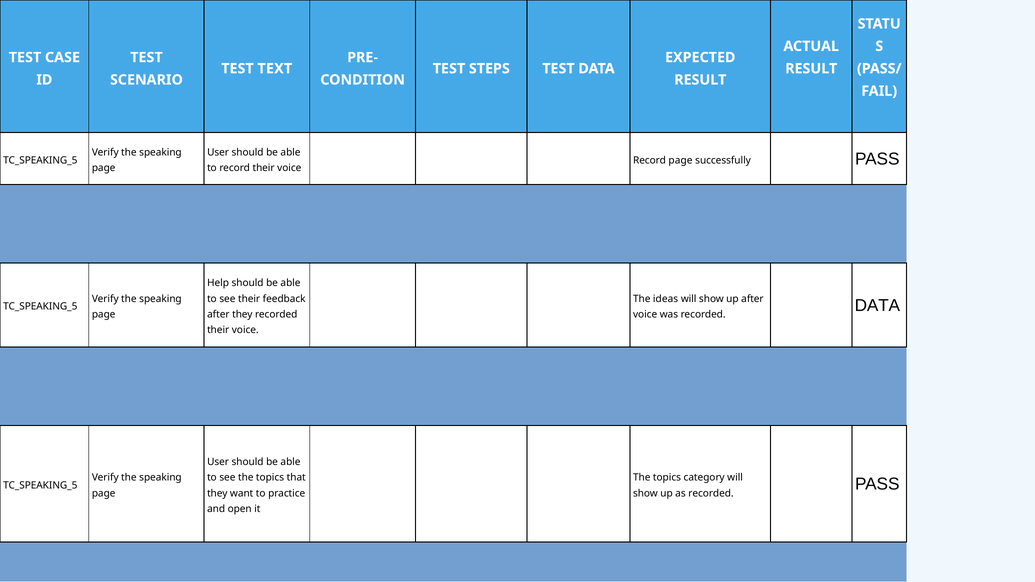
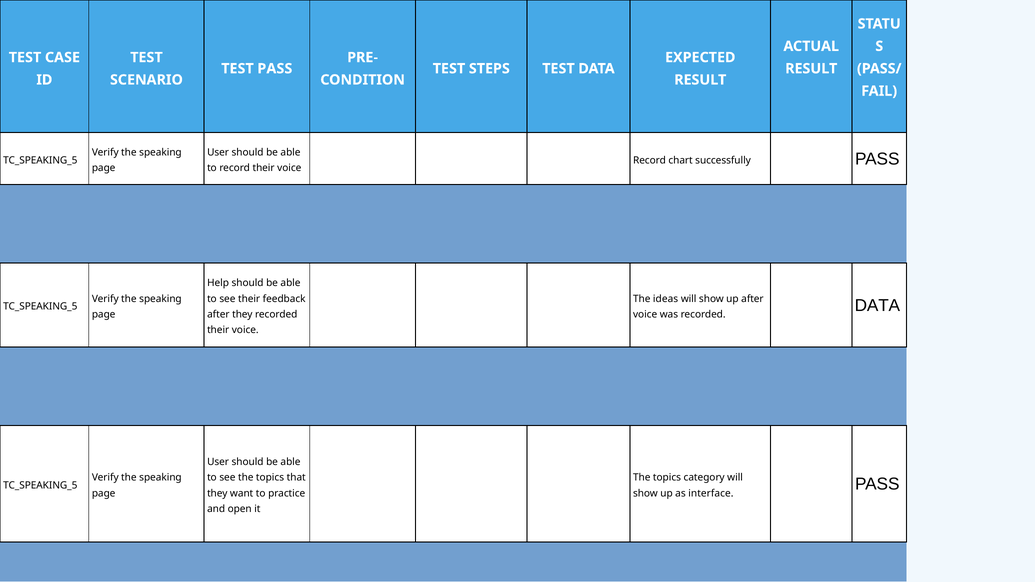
TEST TEXT: TEXT -> PASS (275, 69)
Record page: page -> chart (681, 160)
as recorded: recorded -> interface (711, 493)
